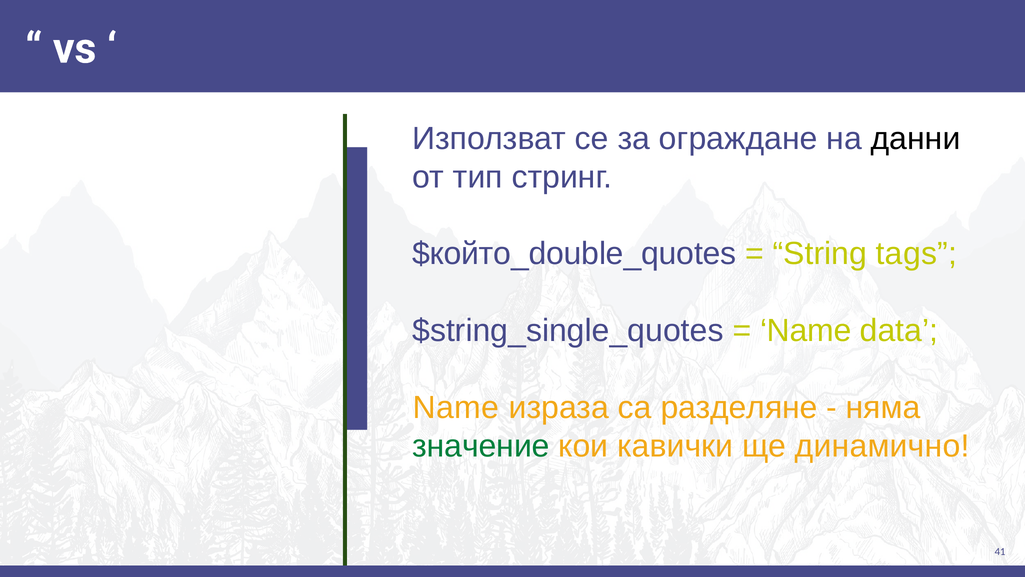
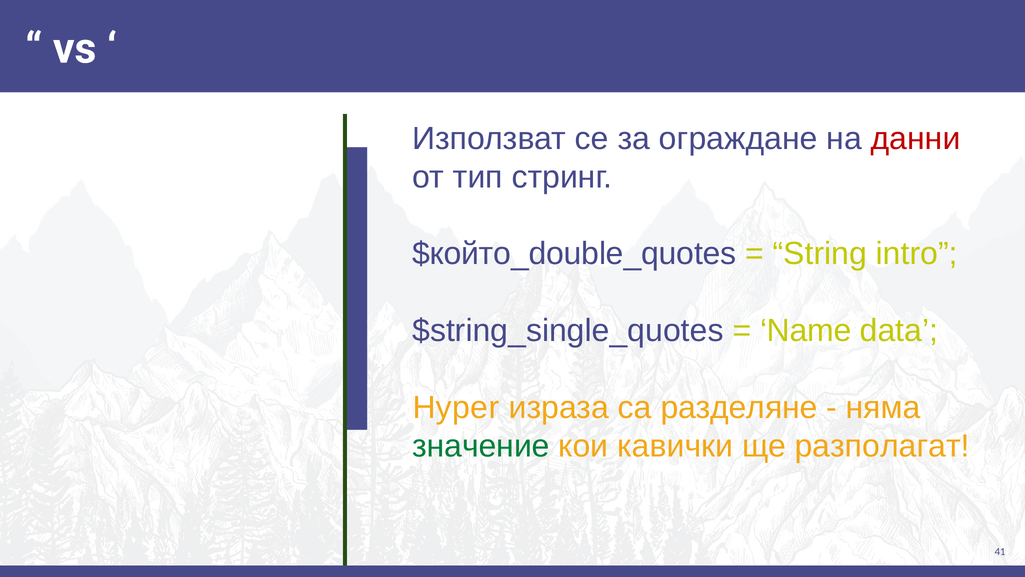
данни colour: black -> red (916, 138)
tags: tags -> intro (917, 254)
Name: Name -> Hyper (456, 407)
динамично: динамично -> разполагат (882, 446)
